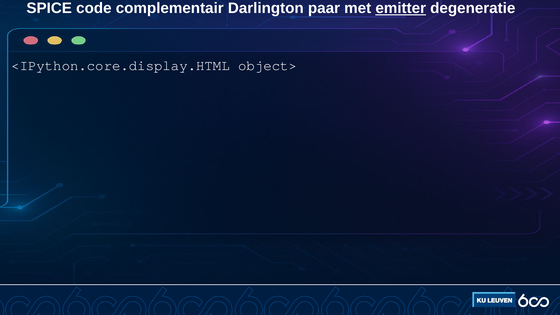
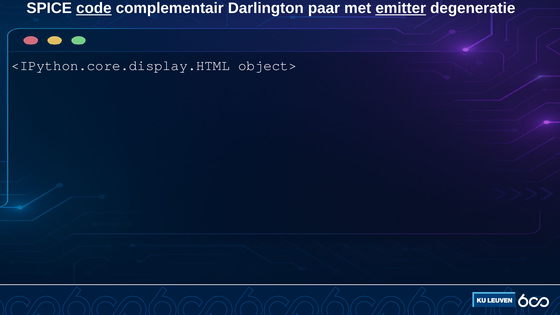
code underline: none -> present (94, 8)
